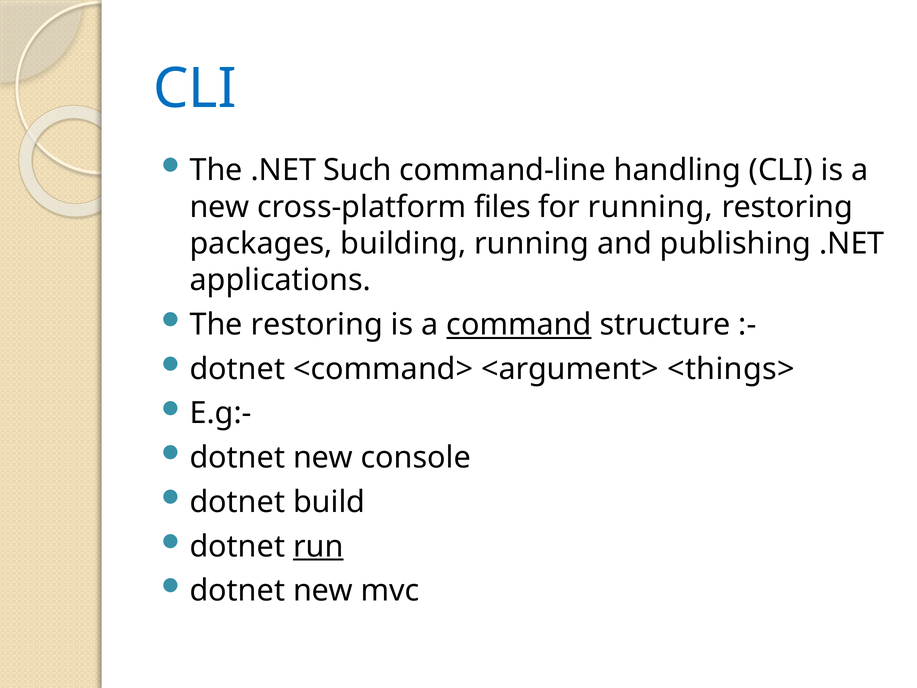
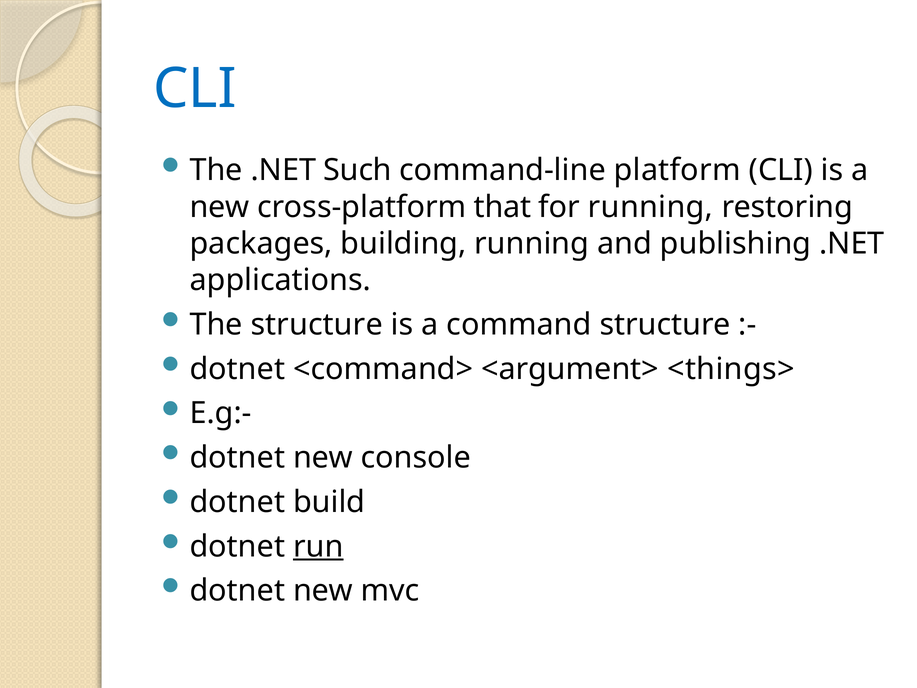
handling: handling -> platform (677, 170)
files: files -> that (502, 207)
The restoring: restoring -> structure (317, 325)
command underline: present -> none (519, 325)
